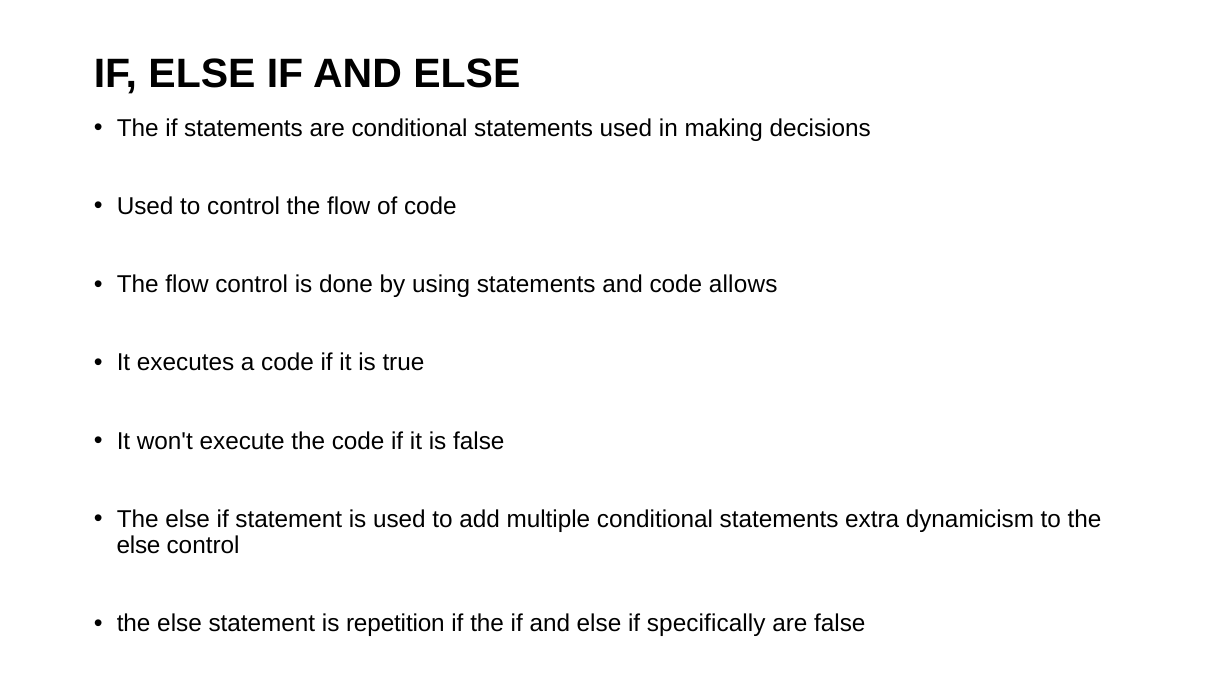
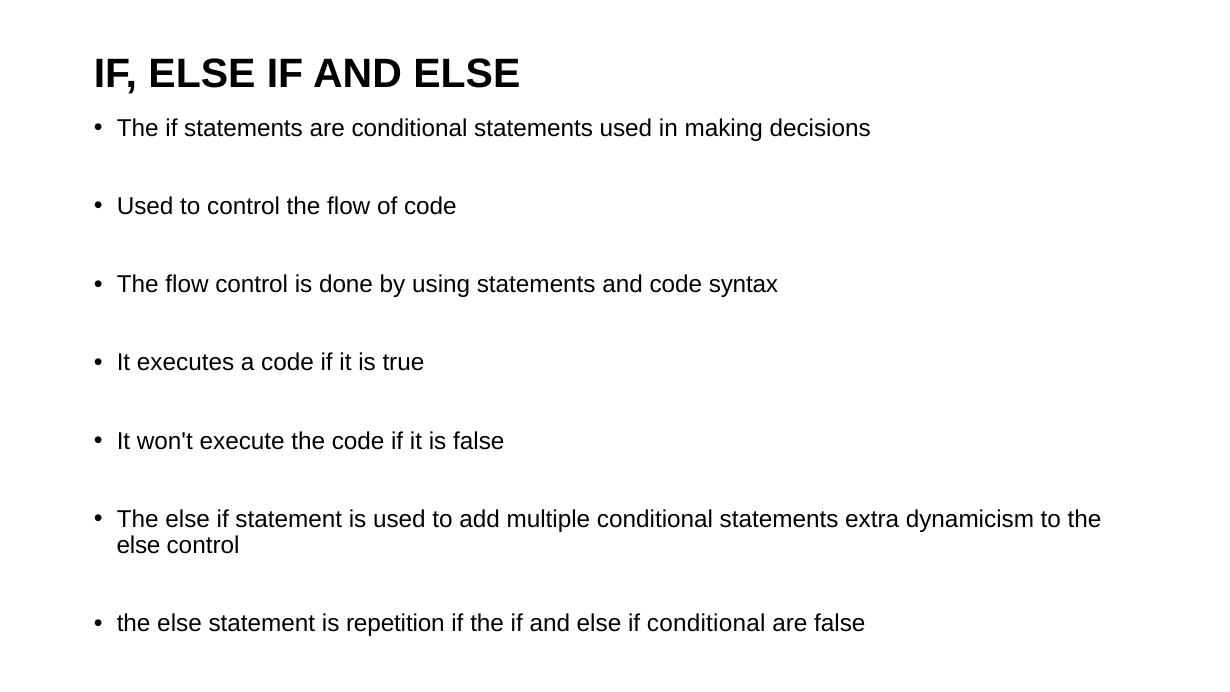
allows: allows -> syntax (743, 285)
if specifically: specifically -> conditional (706, 624)
